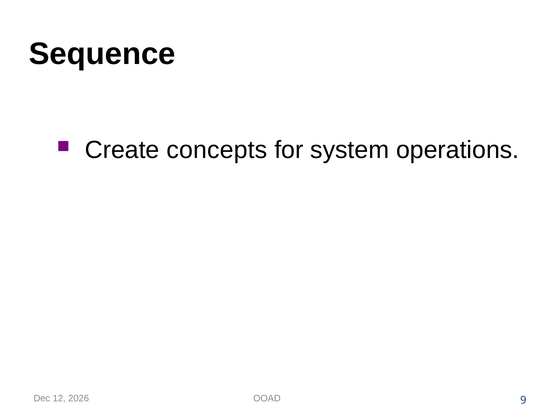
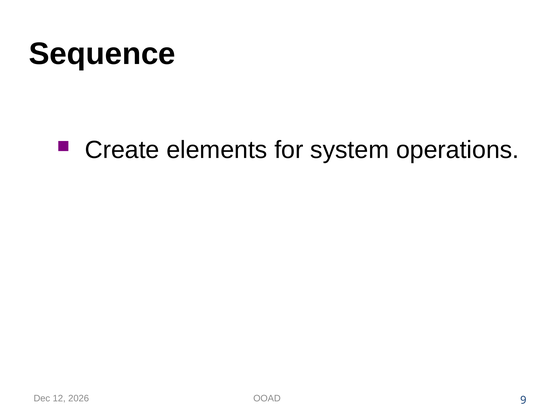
concepts: concepts -> elements (217, 150)
